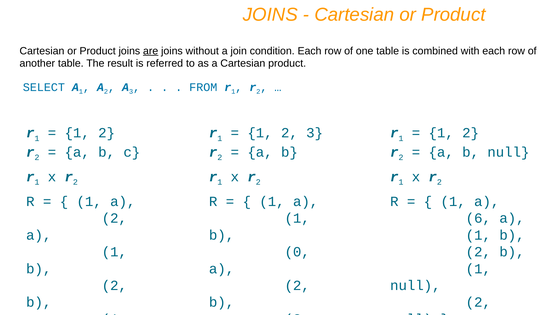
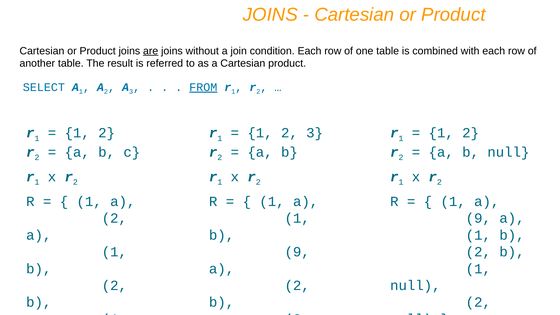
FROM underline: none -> present (203, 87)
6: 6 -> 9 (478, 218)
0: 0 -> 9 (297, 252)
